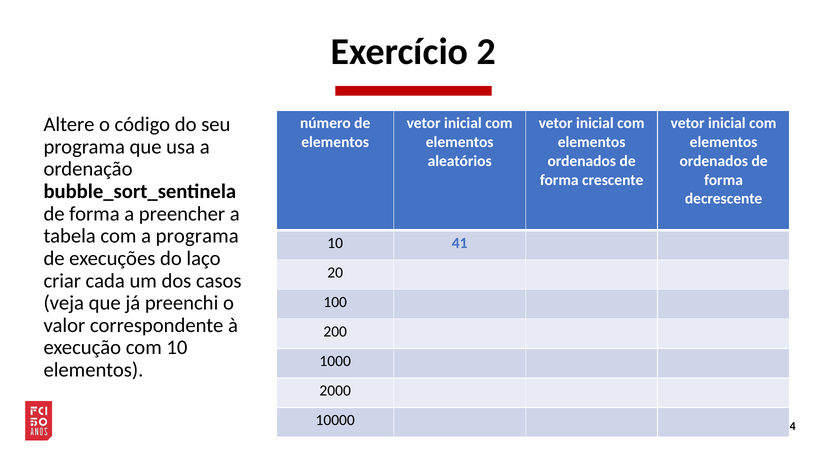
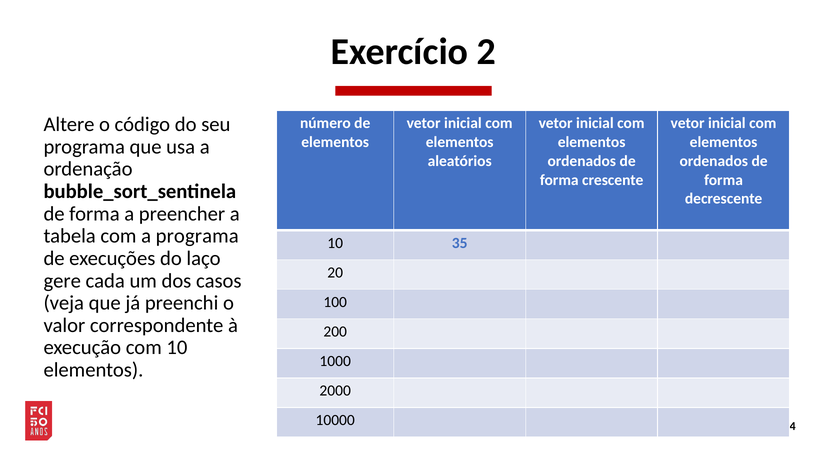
41: 41 -> 35 (460, 243)
criar: criar -> gere (62, 281)
